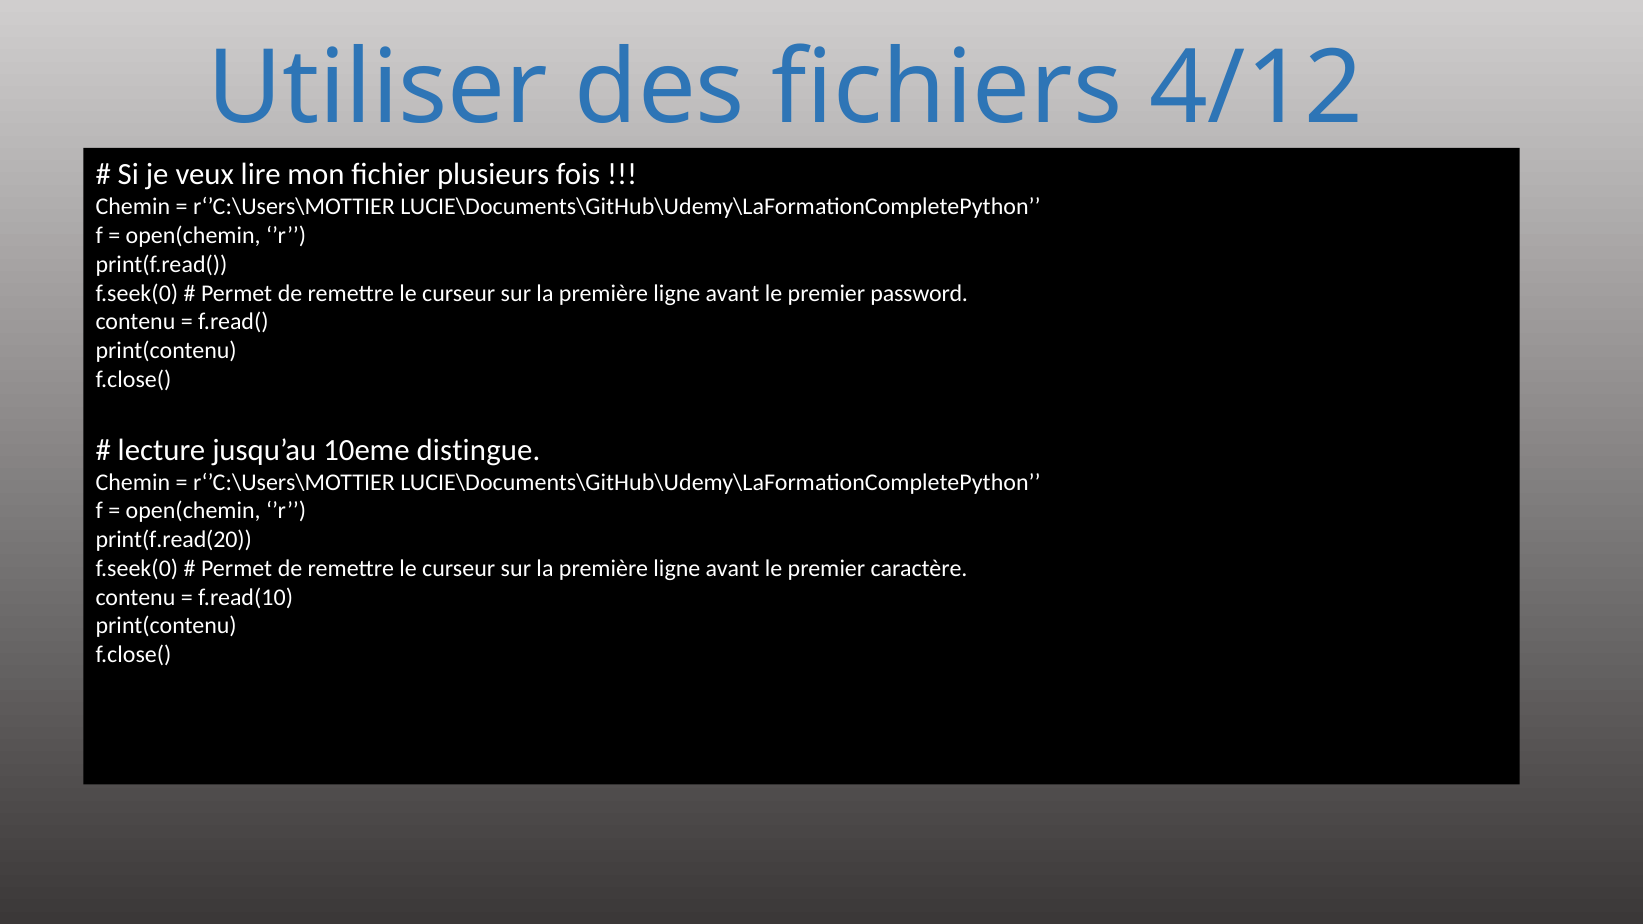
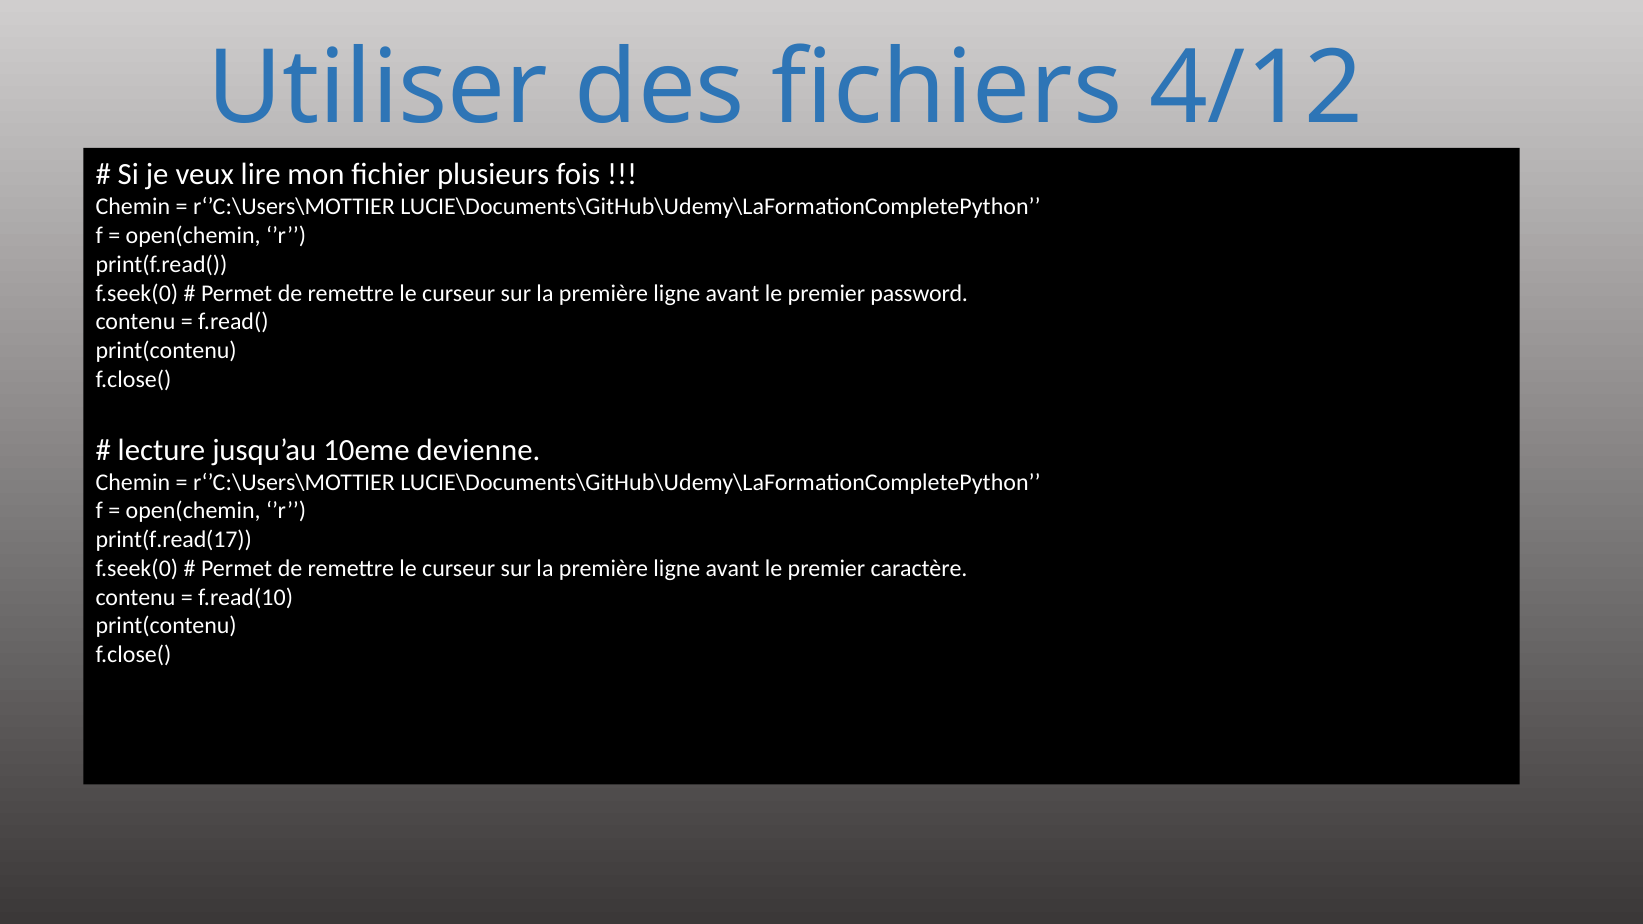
distingue: distingue -> devienne (479, 450)
print(f.read(20: print(f.read(20 -> print(f.read(17 (174, 540)
